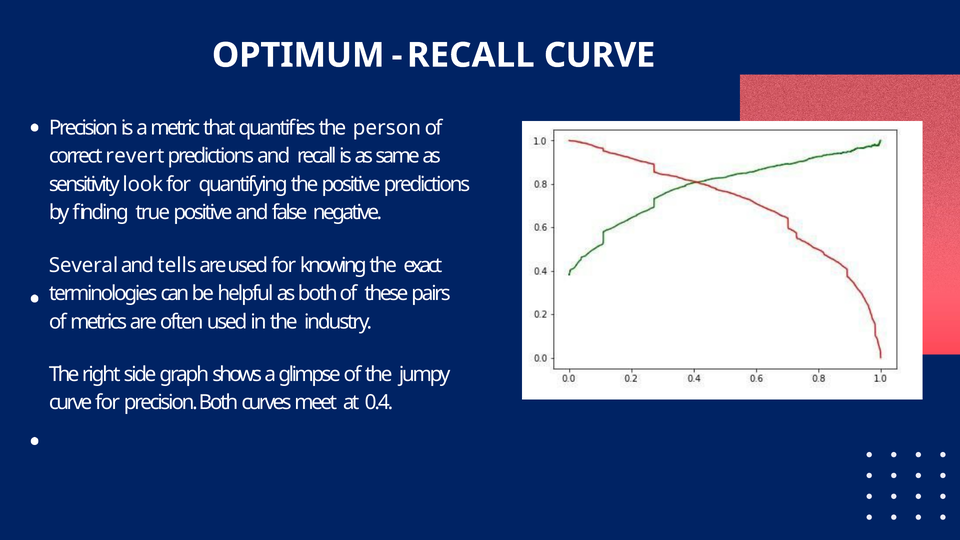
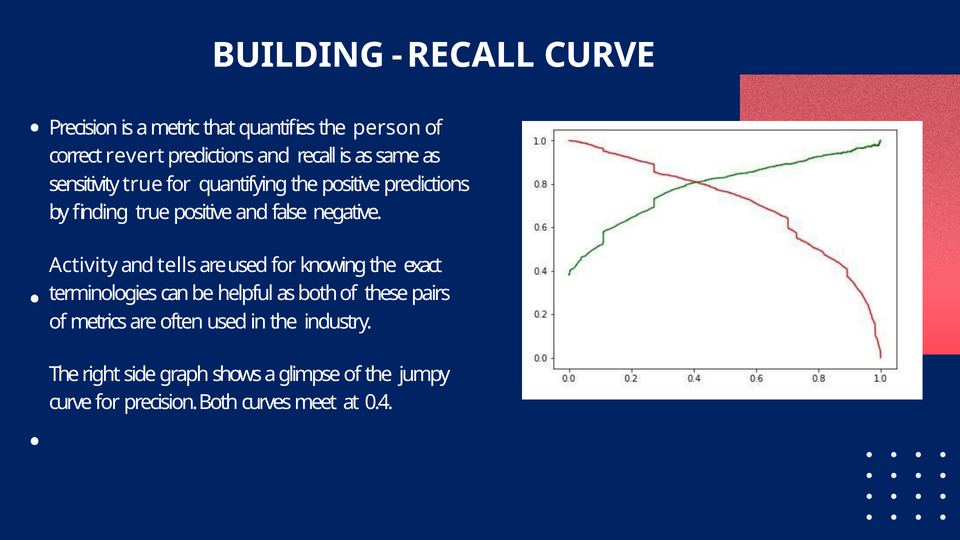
OPTIMUM: OPTIMUM -> BUILDING (298, 55)
sensitivity look: look -> true (143, 184)
Several: Several -> Activity (83, 265)
